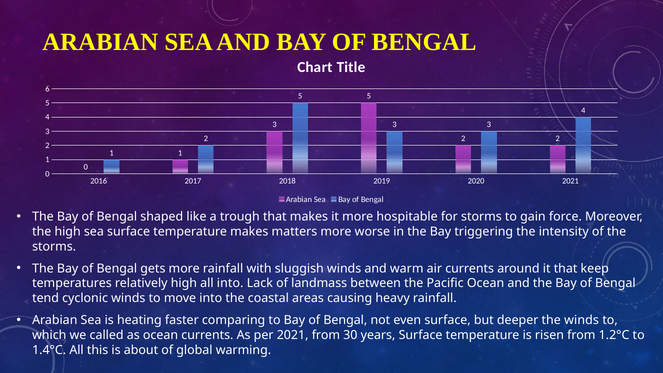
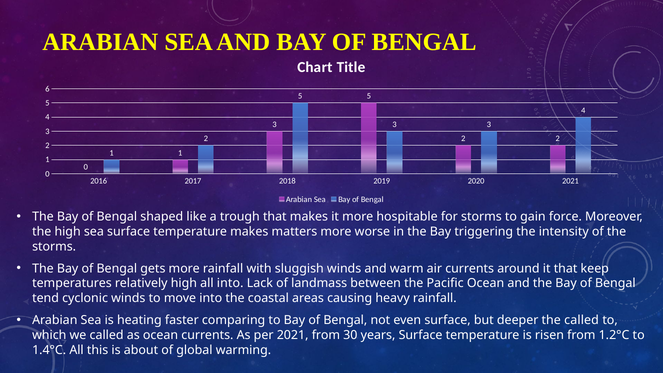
the winds: winds -> called (582, 320)
